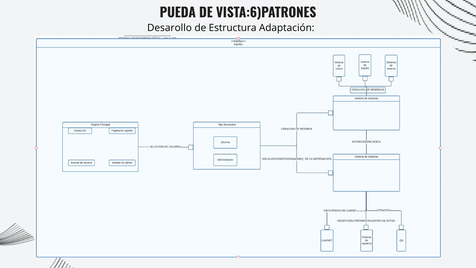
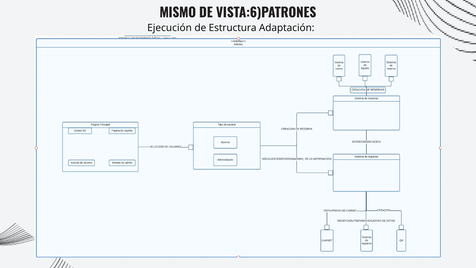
PUEDA: PUEDA -> MISMO (178, 13)
Desarollo: Desarollo -> Ejecución (170, 28)
